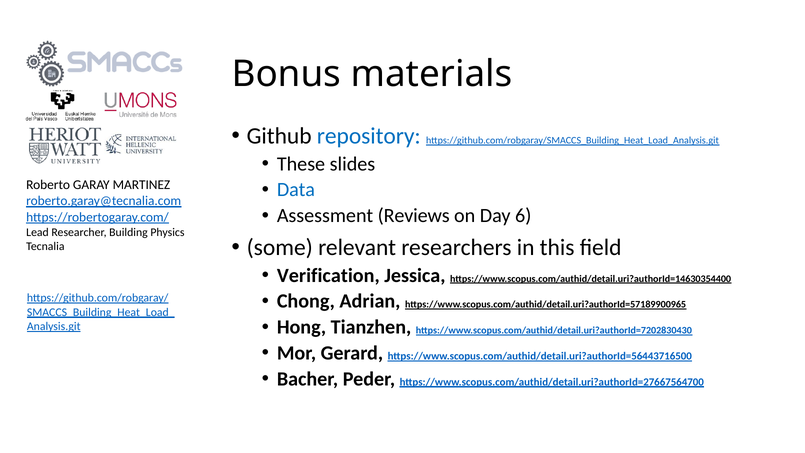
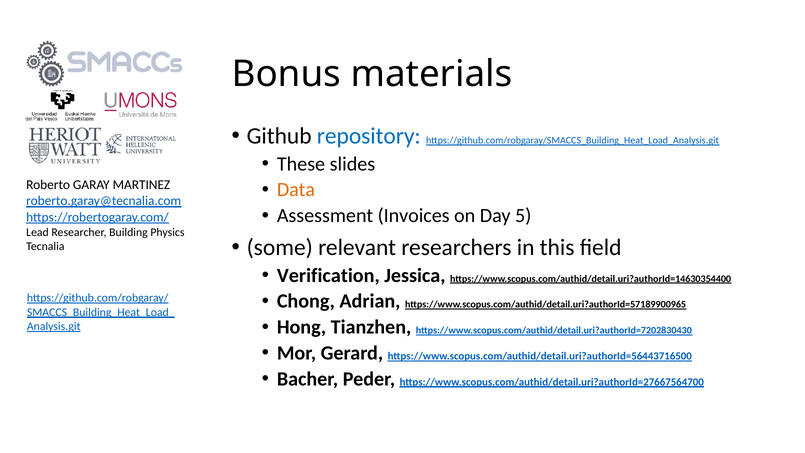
Data colour: blue -> orange (296, 190)
Reviews: Reviews -> Invoices (414, 216)
6: 6 -> 5 (523, 216)
